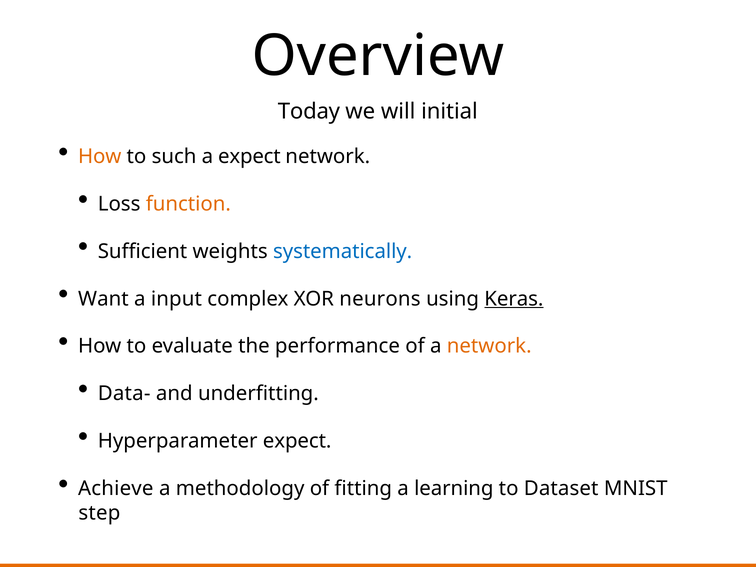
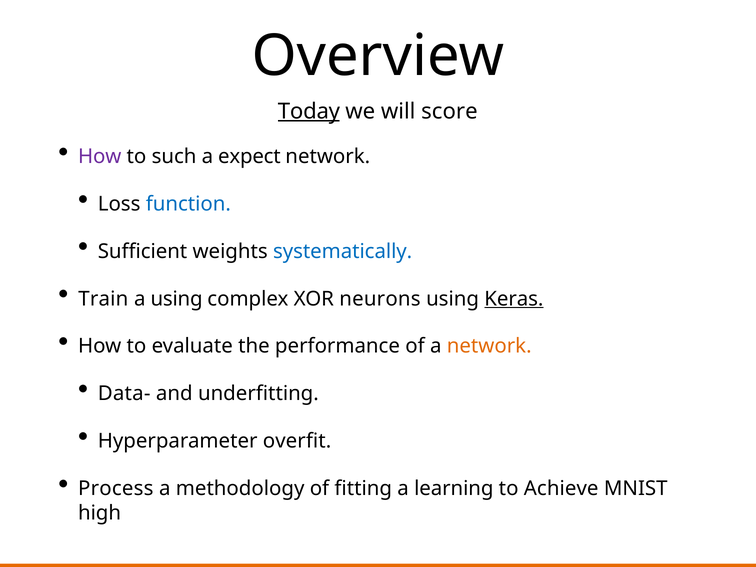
Today underline: none -> present (309, 111)
initial: initial -> score (449, 111)
How colour: orange -> purple (100, 157)
function colour: orange -> blue (188, 204)
Want: Want -> Train (103, 299)
a input: input -> using (177, 299)
Hyperparameter expect: expect -> overfit (297, 441)
Achieve: Achieve -> Process (116, 488)
Dataset: Dataset -> Achieve (561, 488)
step: step -> high (100, 513)
